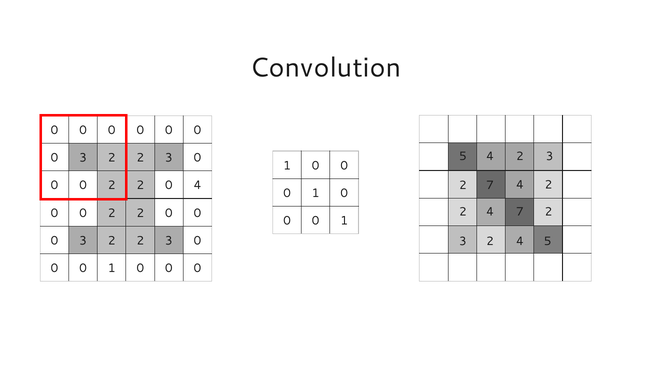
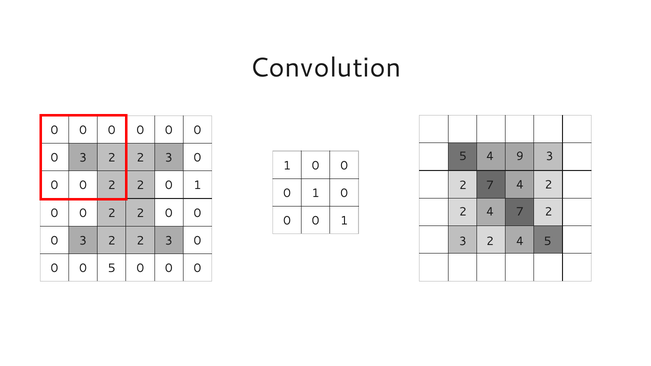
5 4 2: 2 -> 9 (520, 156)
2 0 4: 4 -> 1 (197, 185)
1: 1 -> 5 (112, 268)
